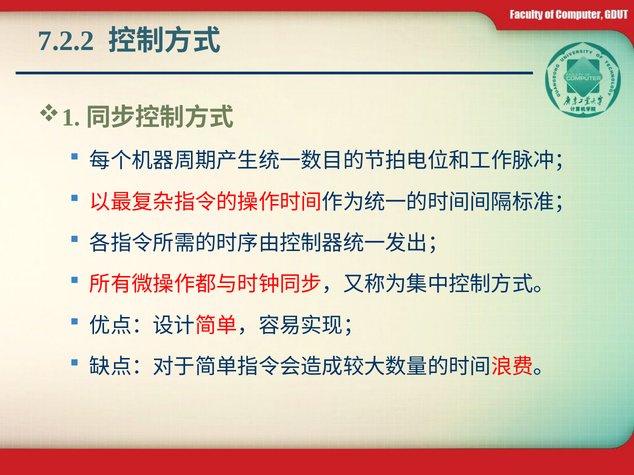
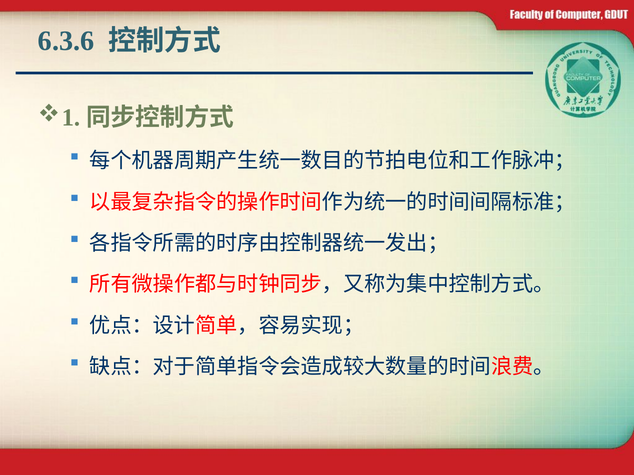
7.2.2: 7.2.2 -> 6.3.6 (66, 41)
